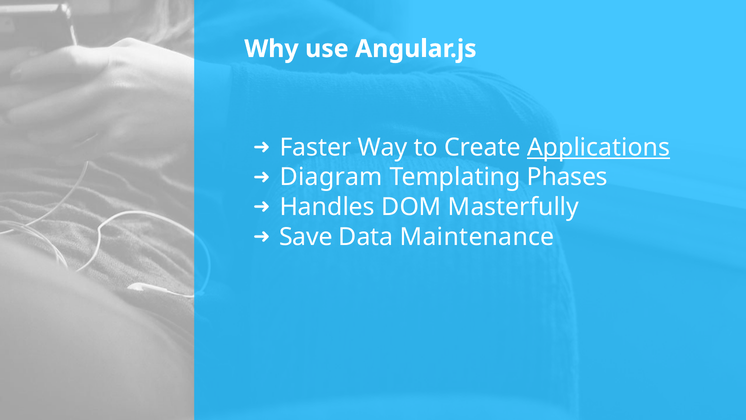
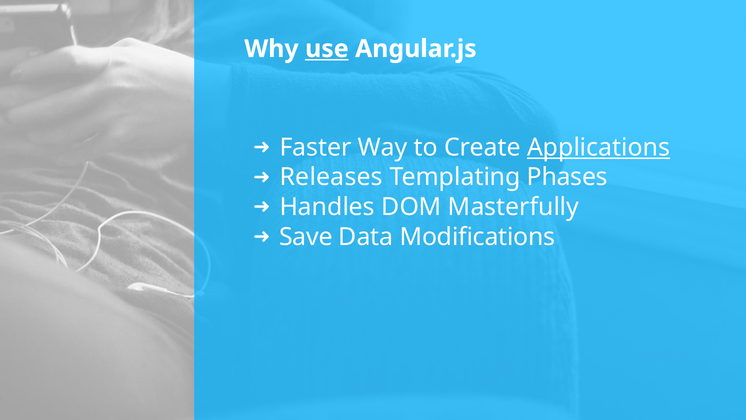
use underline: none -> present (327, 49)
Diagram: Diagram -> Releases (331, 177)
Maintenance: Maintenance -> Modifications (477, 237)
